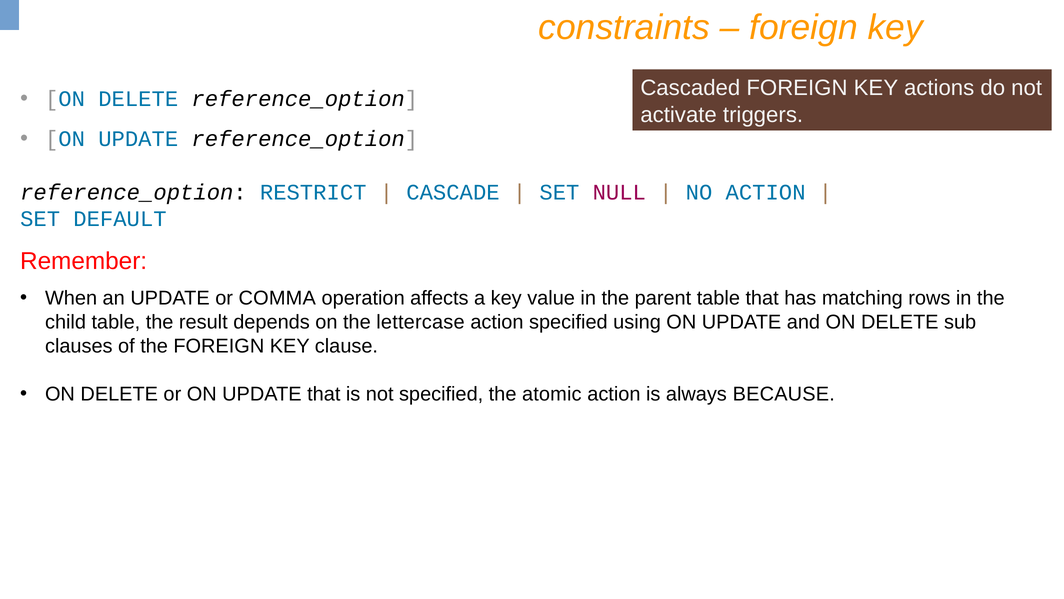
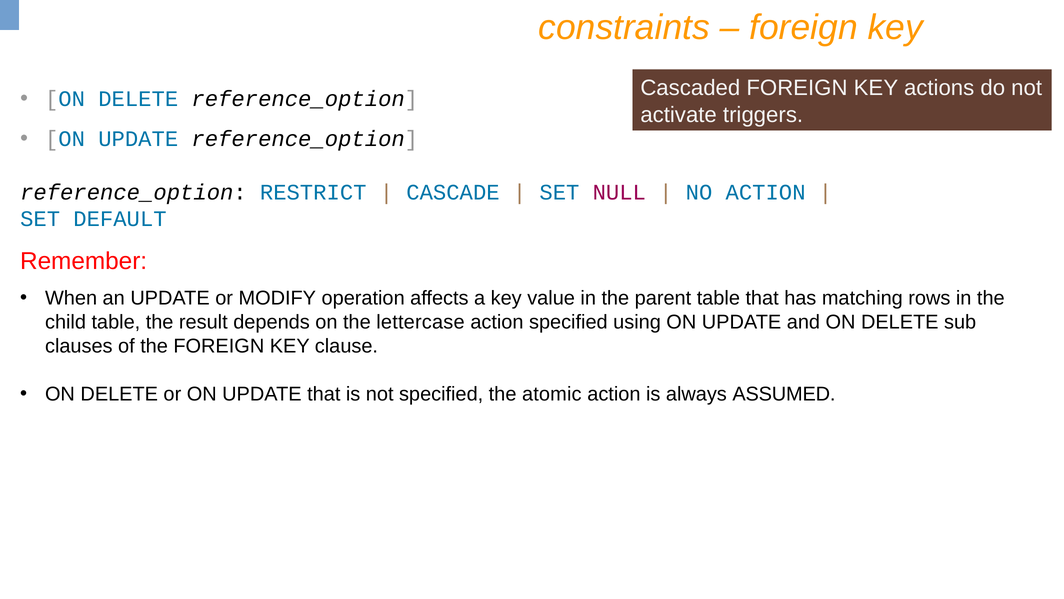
COMMA: COMMA -> MODIFY (277, 298)
BECAUSE: BECAUSE -> ASSUMED (784, 394)
